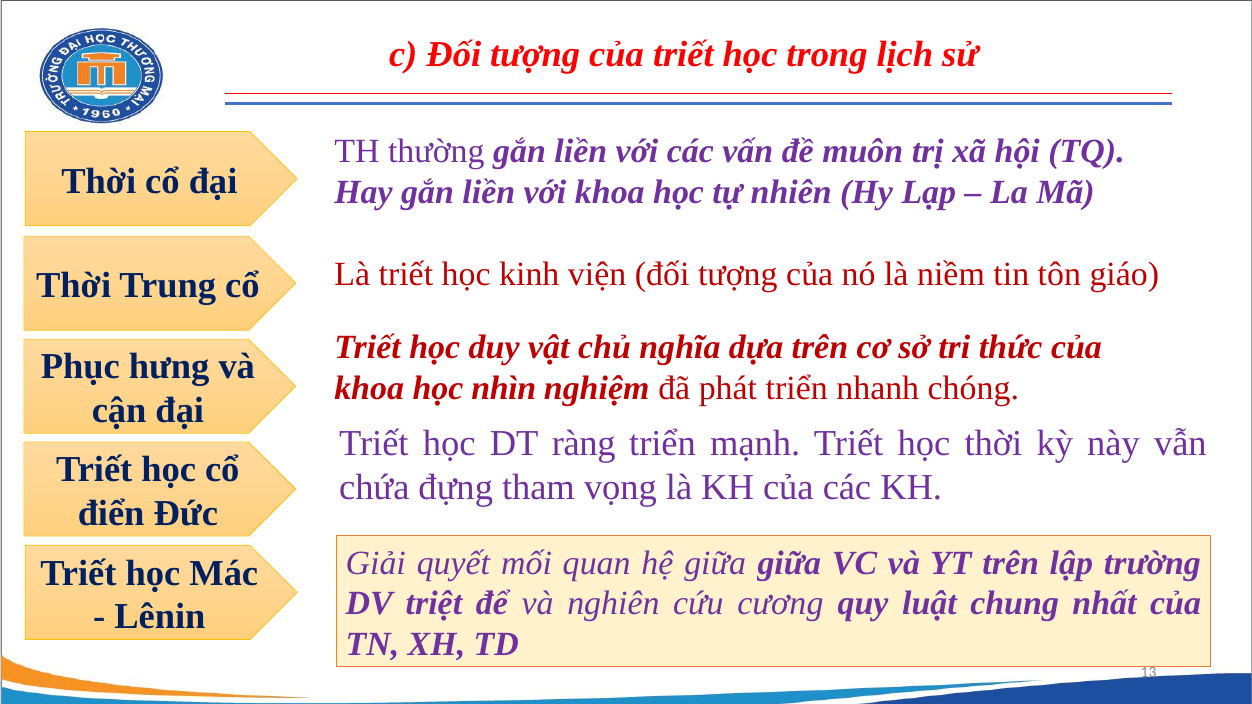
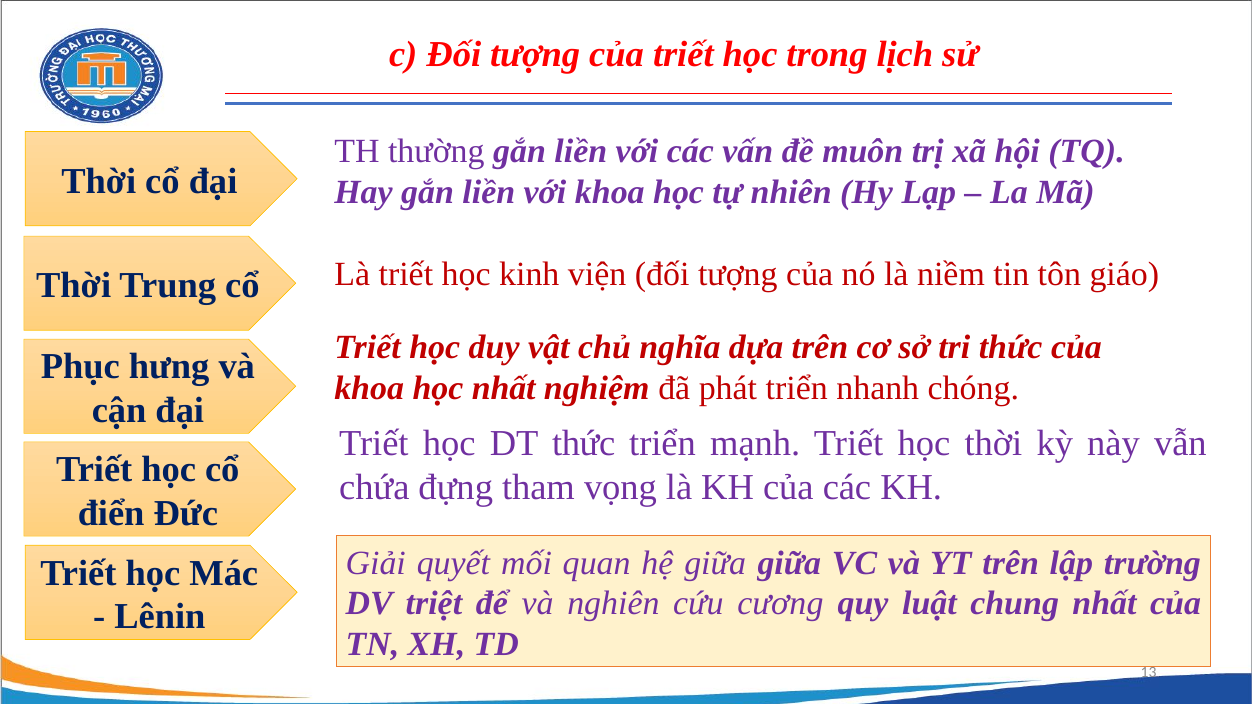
học nhìn: nhìn -> nhất (504, 388)
DT ràng: ràng -> thức (584, 443)
